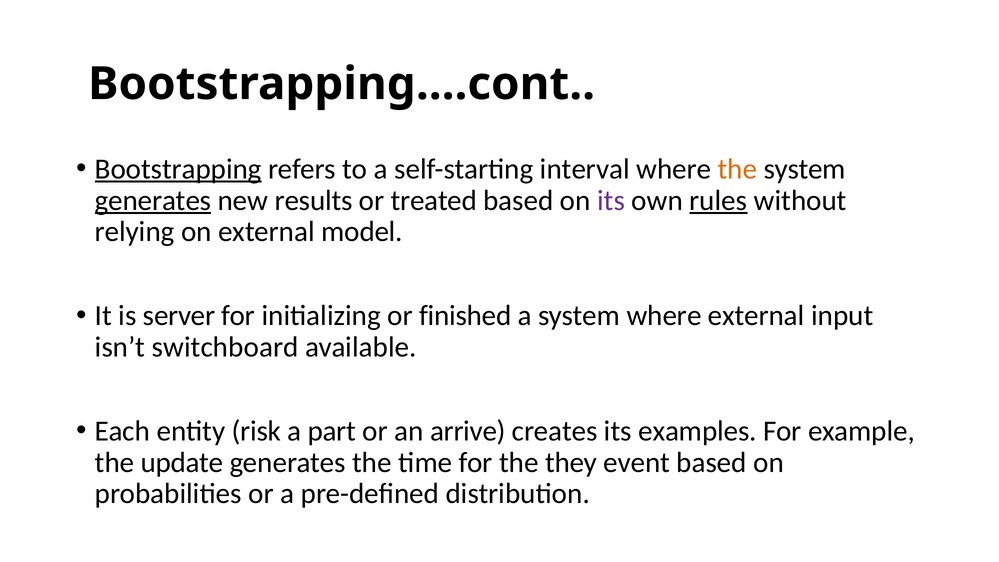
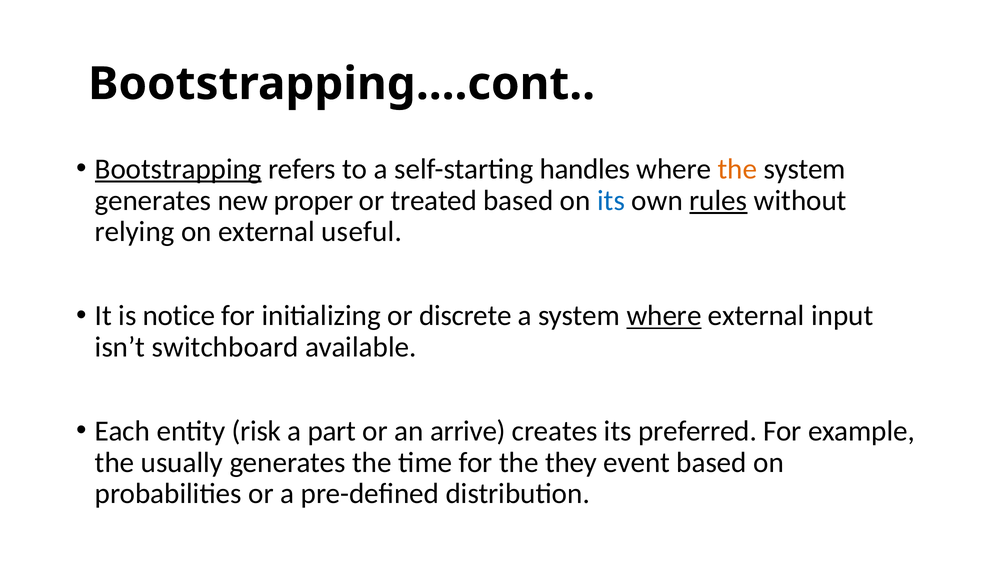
interval: interval -> handles (585, 169)
generates underline: present -> none (153, 200)
results: results -> proper (314, 200)
its colour: purple -> blue (611, 200)
model: model -> useful (362, 232)
server: server -> notice (179, 316)
finished: finished -> discrete (465, 316)
where underline: none -> present (664, 316)
examples: examples -> preferred (698, 431)
update: update -> usually (182, 462)
